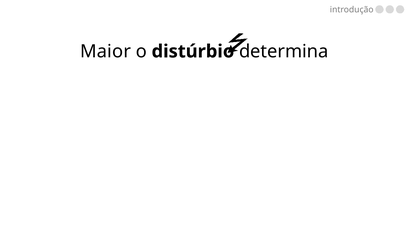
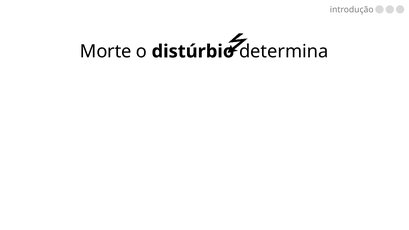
Maior: Maior -> Morte (106, 51)
